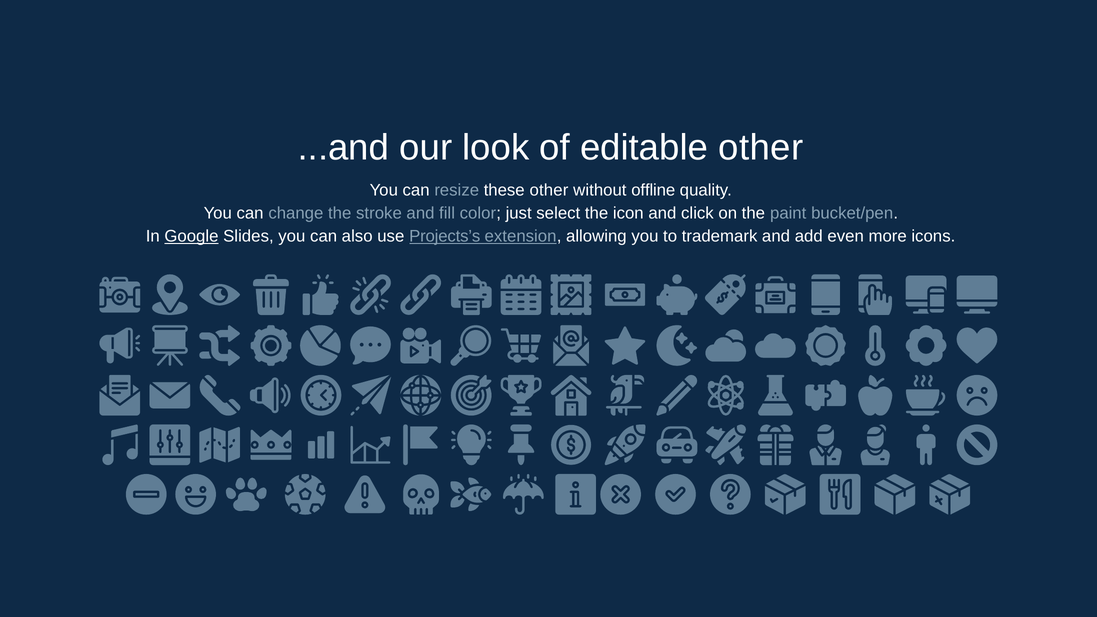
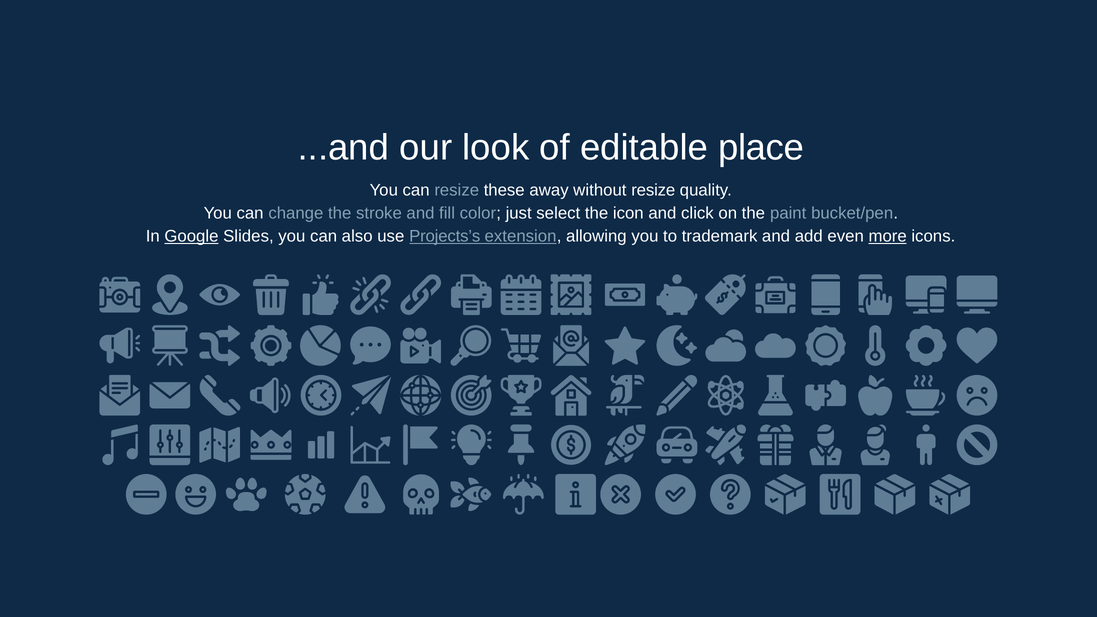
editable other: other -> place (761, 147)
these other: other -> away (549, 190)
without offline: offline -> resize (653, 190)
more underline: none -> present (888, 236)
